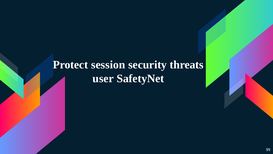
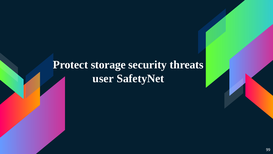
session: session -> storage (108, 65)
